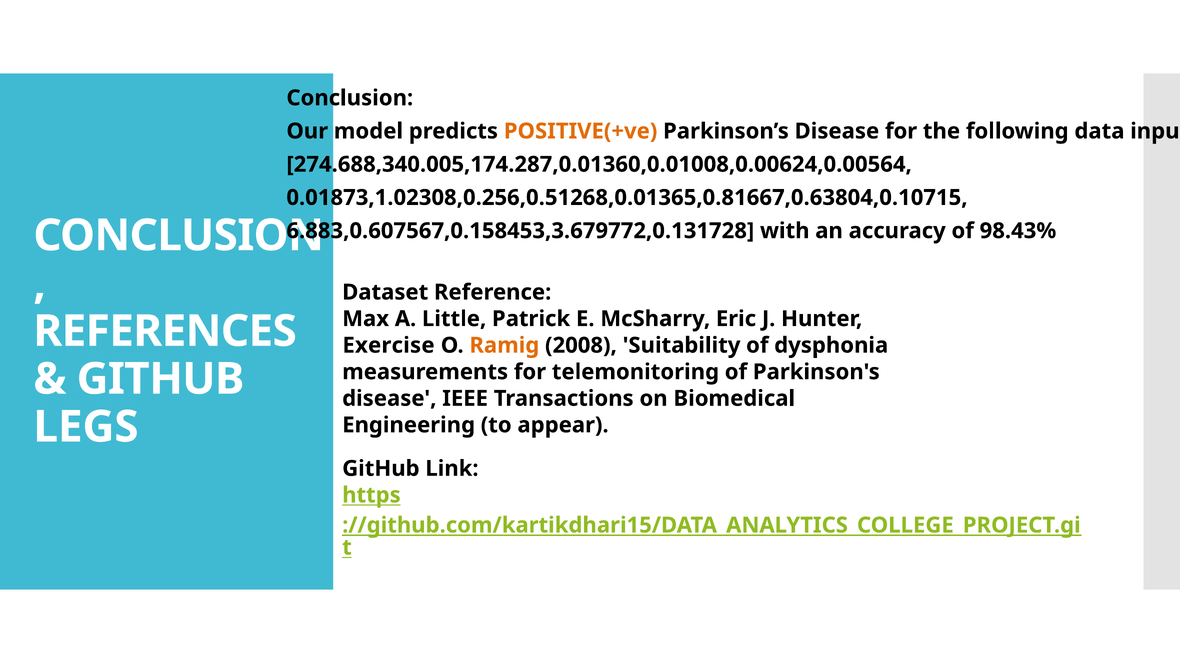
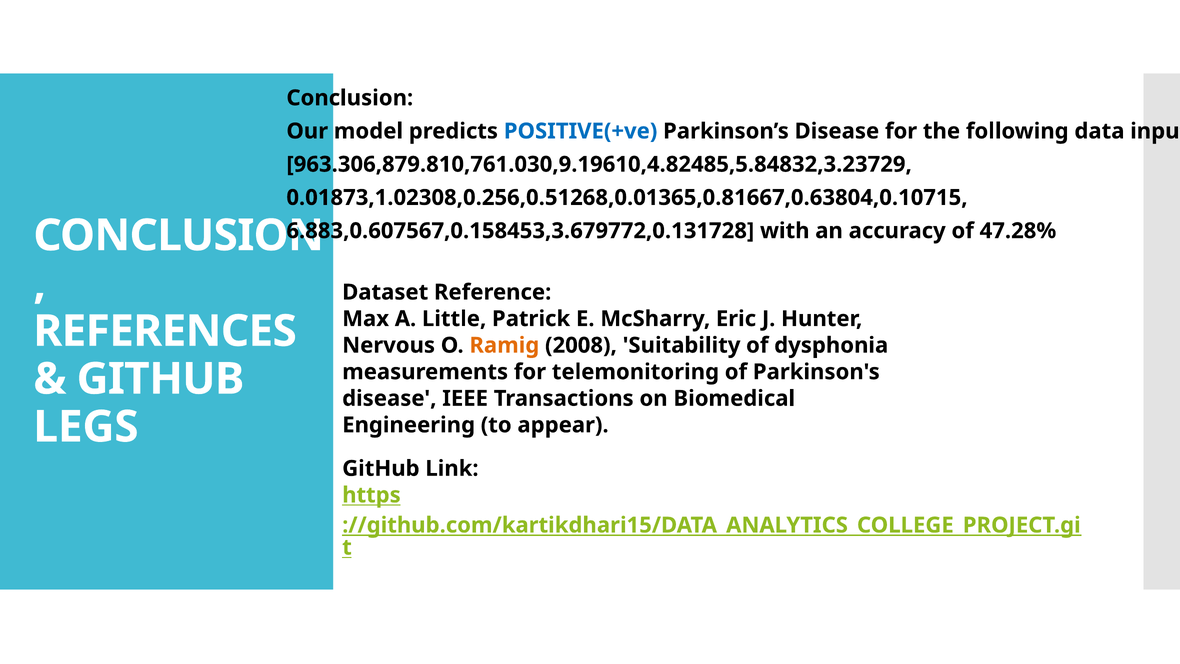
POSITIVE(+ve colour: orange -> blue (581, 131)
274.688,340.005,174.287,0.01360,0.01008,0.00624,0.00564: 274.688,340.005,174.287,0.01360,0.01008,0.00624,0.00564 -> 963.306,879.810,761.030,9.19610,4.82485,5.84832,3.23729 (599, 164)
98.43%: 98.43% -> 47.28% (1018, 231)
Exercise: Exercise -> Nervous (389, 345)
